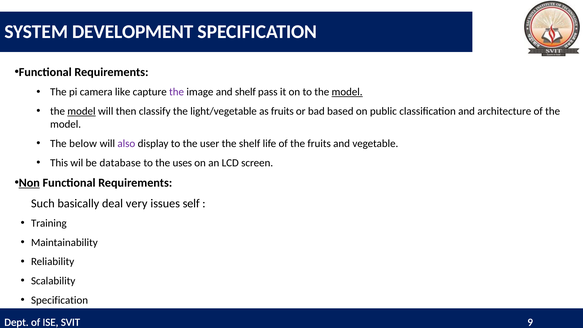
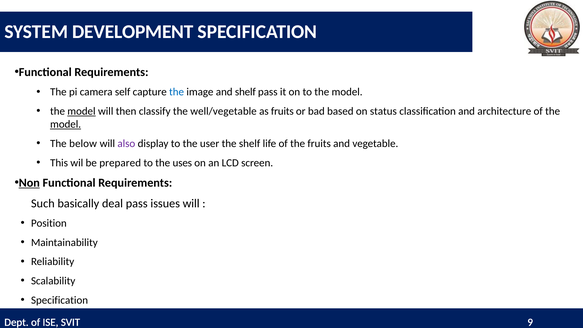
like: like -> self (123, 92)
the colour: purple -> blue (177, 92)
model underline: present -> none (347, 92)
light/vegetable: light/vegetable -> well/vegetable (223, 111)
public: public -> status (383, 111)
model underline: none -> present (66, 124)
database: database -> prepared (120, 163)
deal very: very -> pass (137, 203)
issues self: self -> will (191, 203)
Training: Training -> Position (49, 223)
